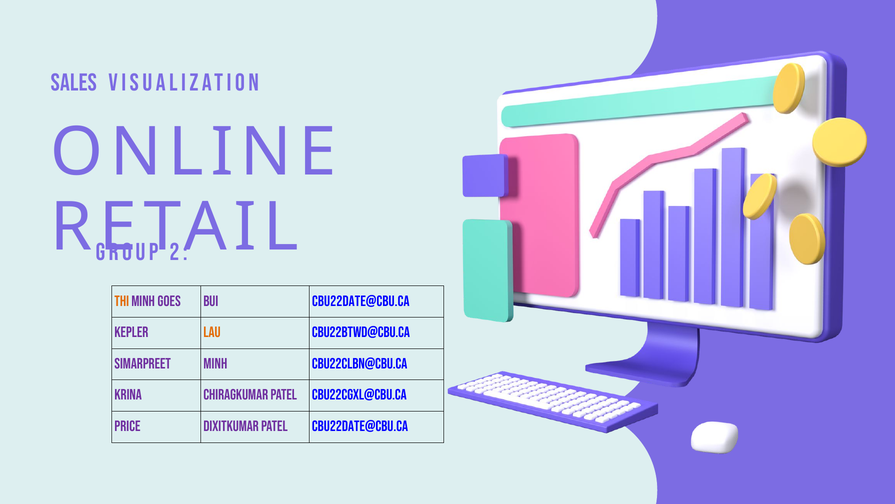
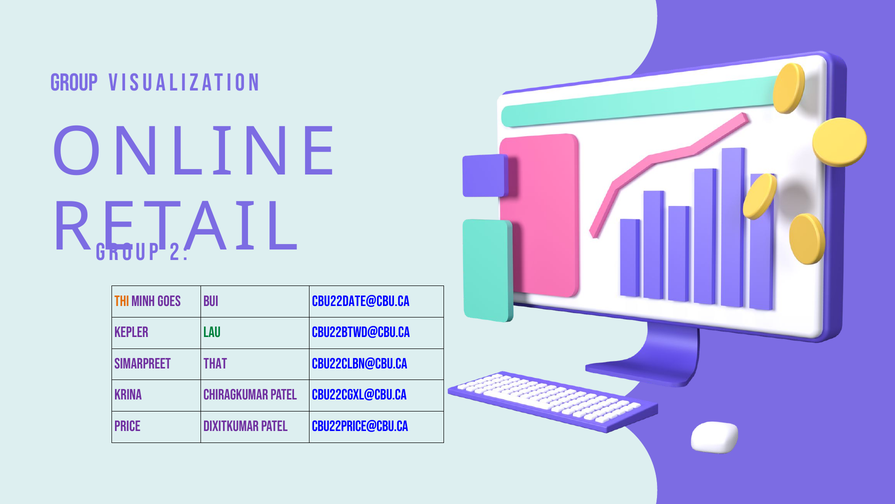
SALES: SALES -> GROUP (74, 83)
Lau colour: orange -> green (212, 332)
Simarpreet Minh: Minh -> That (215, 363)
Patel CBU22DATE@cbu.cA: CBU22DATE@cbu.cA -> CBU22PRICE@cbu.cA (360, 426)
